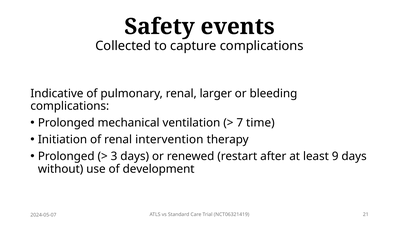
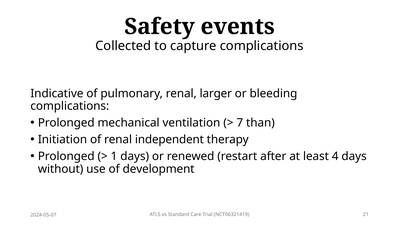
time: time -> than (260, 123)
intervention: intervention -> independent (169, 139)
3: 3 -> 1 (114, 156)
9: 9 -> 4 (335, 156)
